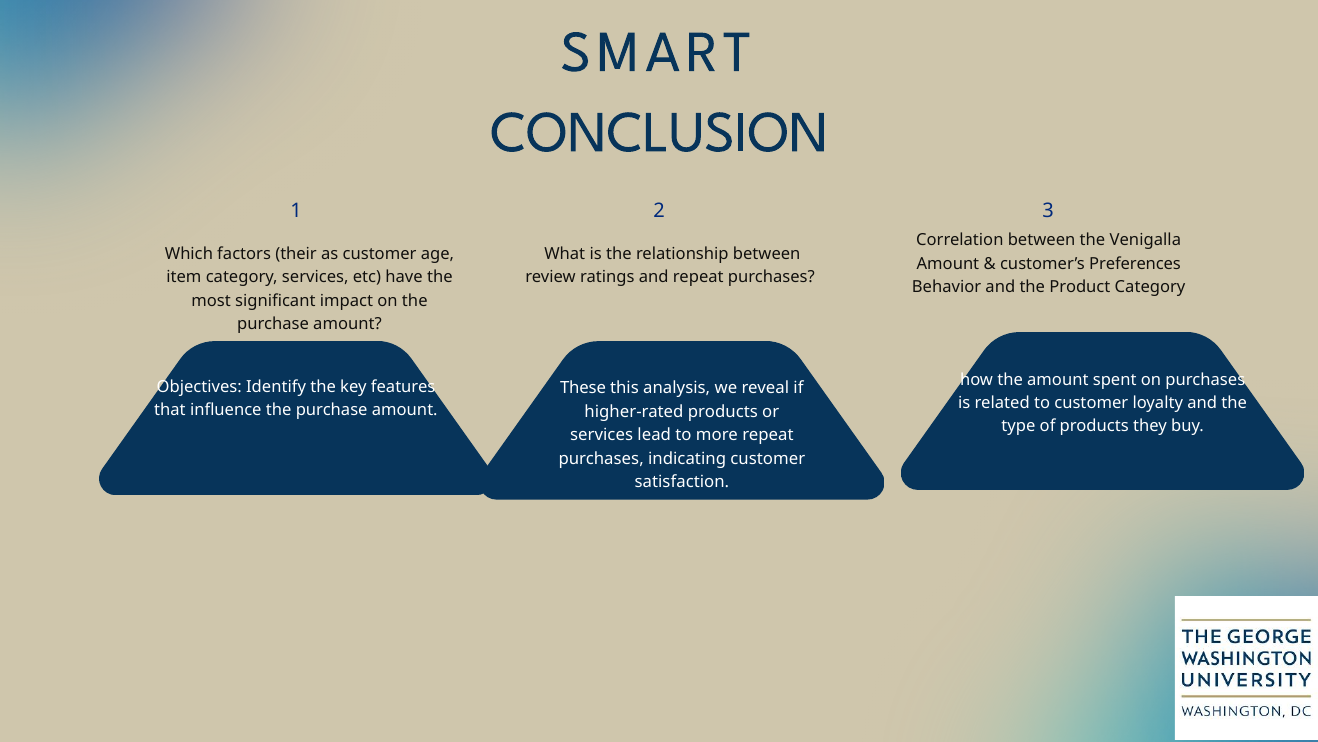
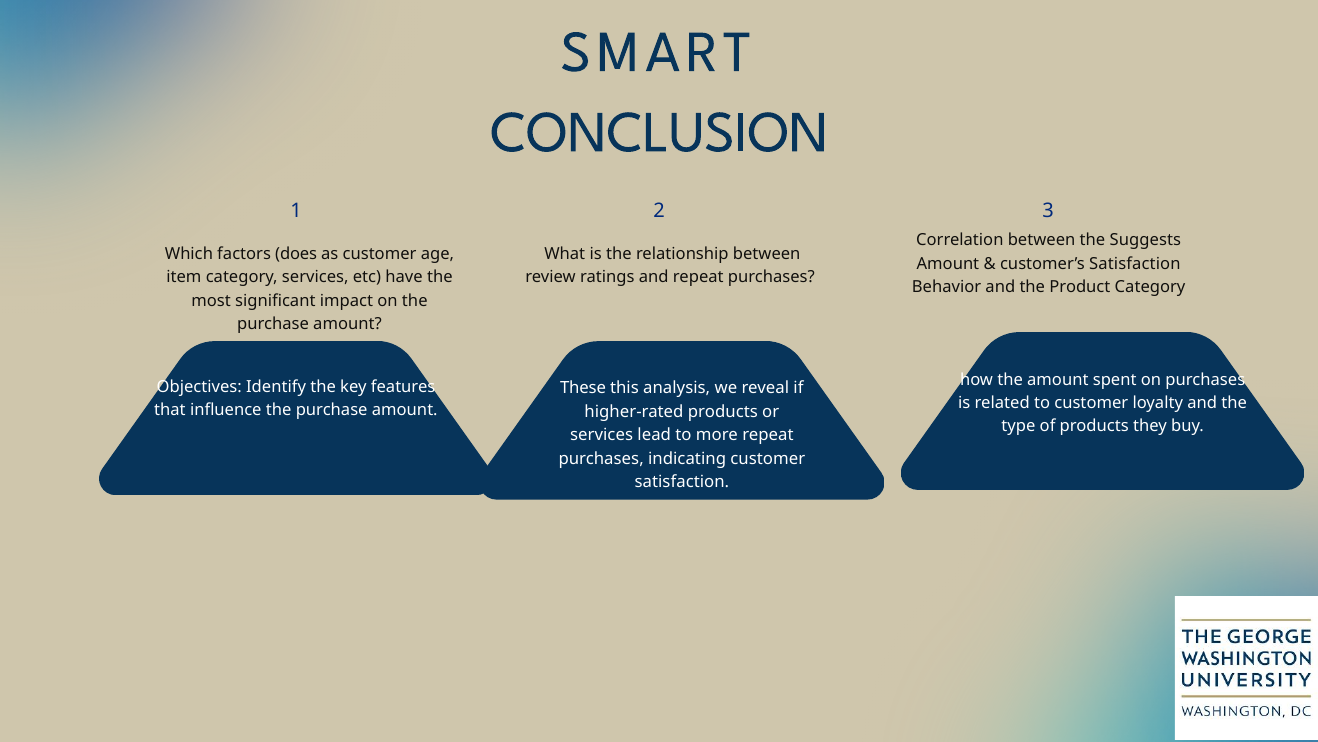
Venigalla: Venigalla -> Suggests (1145, 240)
their: their -> does (296, 254)
customer’s Preferences: Preferences -> Satisfaction (1135, 263)
